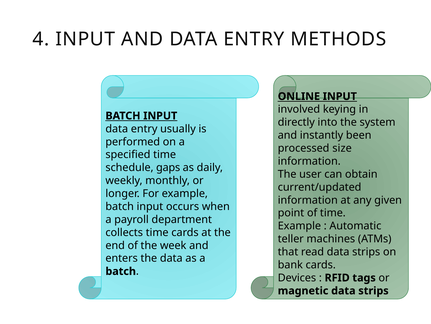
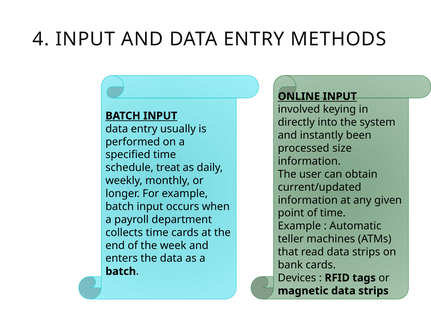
gaps: gaps -> treat (168, 167)
